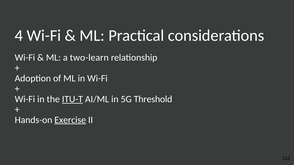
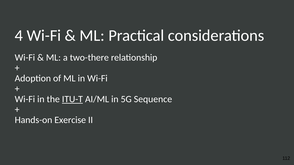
two-learn: two-learn -> two-there (89, 58)
Threshold: Threshold -> Sequence (153, 99)
Exercise underline: present -> none (70, 120)
